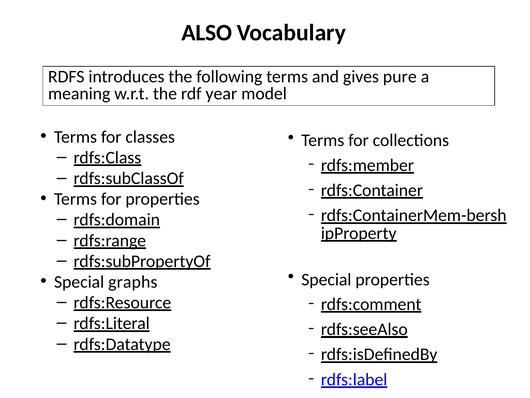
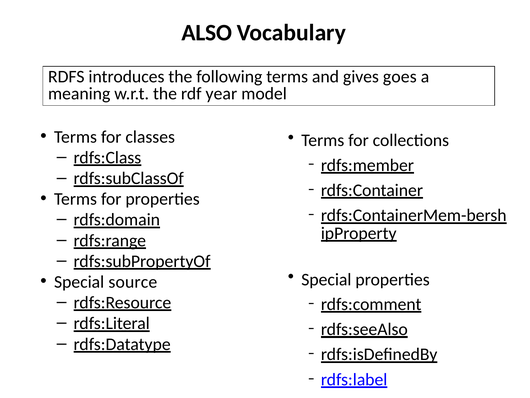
pure: pure -> goes (400, 77)
graphs: graphs -> source (133, 282)
